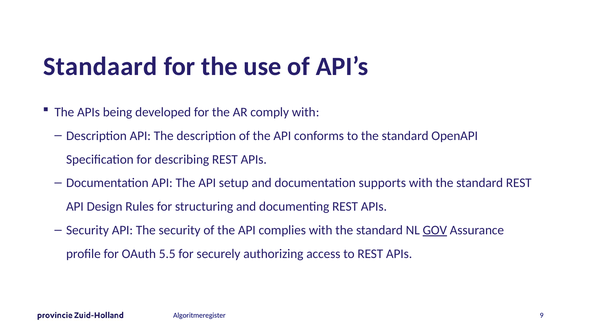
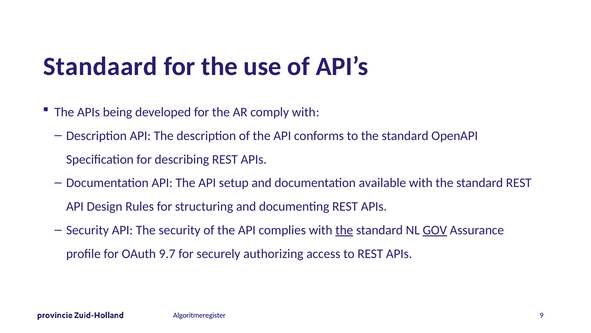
supports: supports -> available (382, 183)
the underline: none -> present (344, 230)
5.5: 5.5 -> 9.7 (167, 253)
